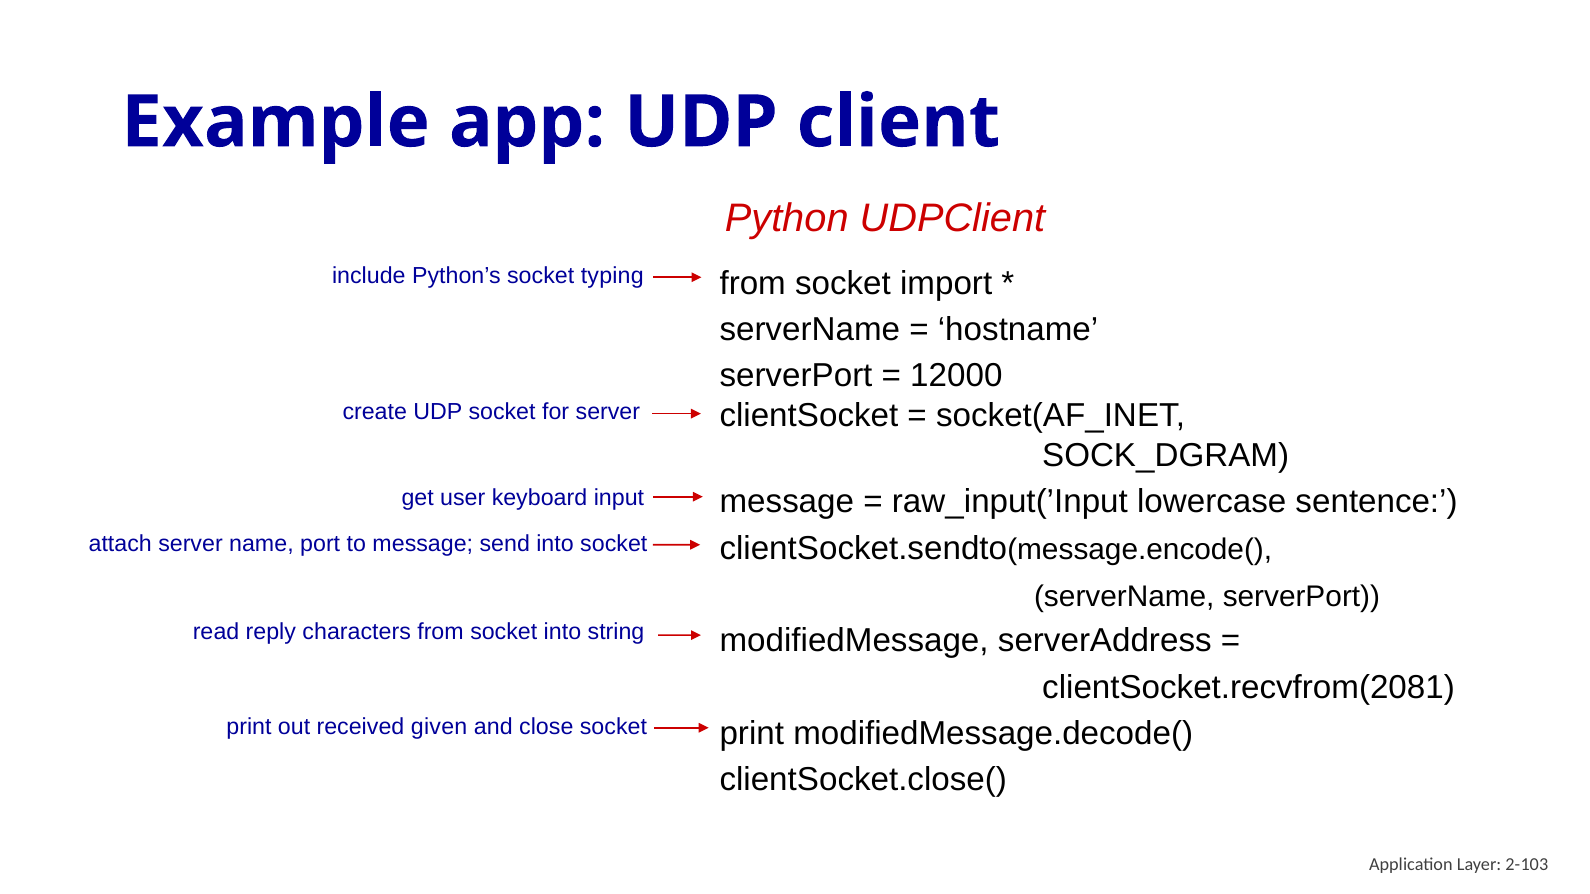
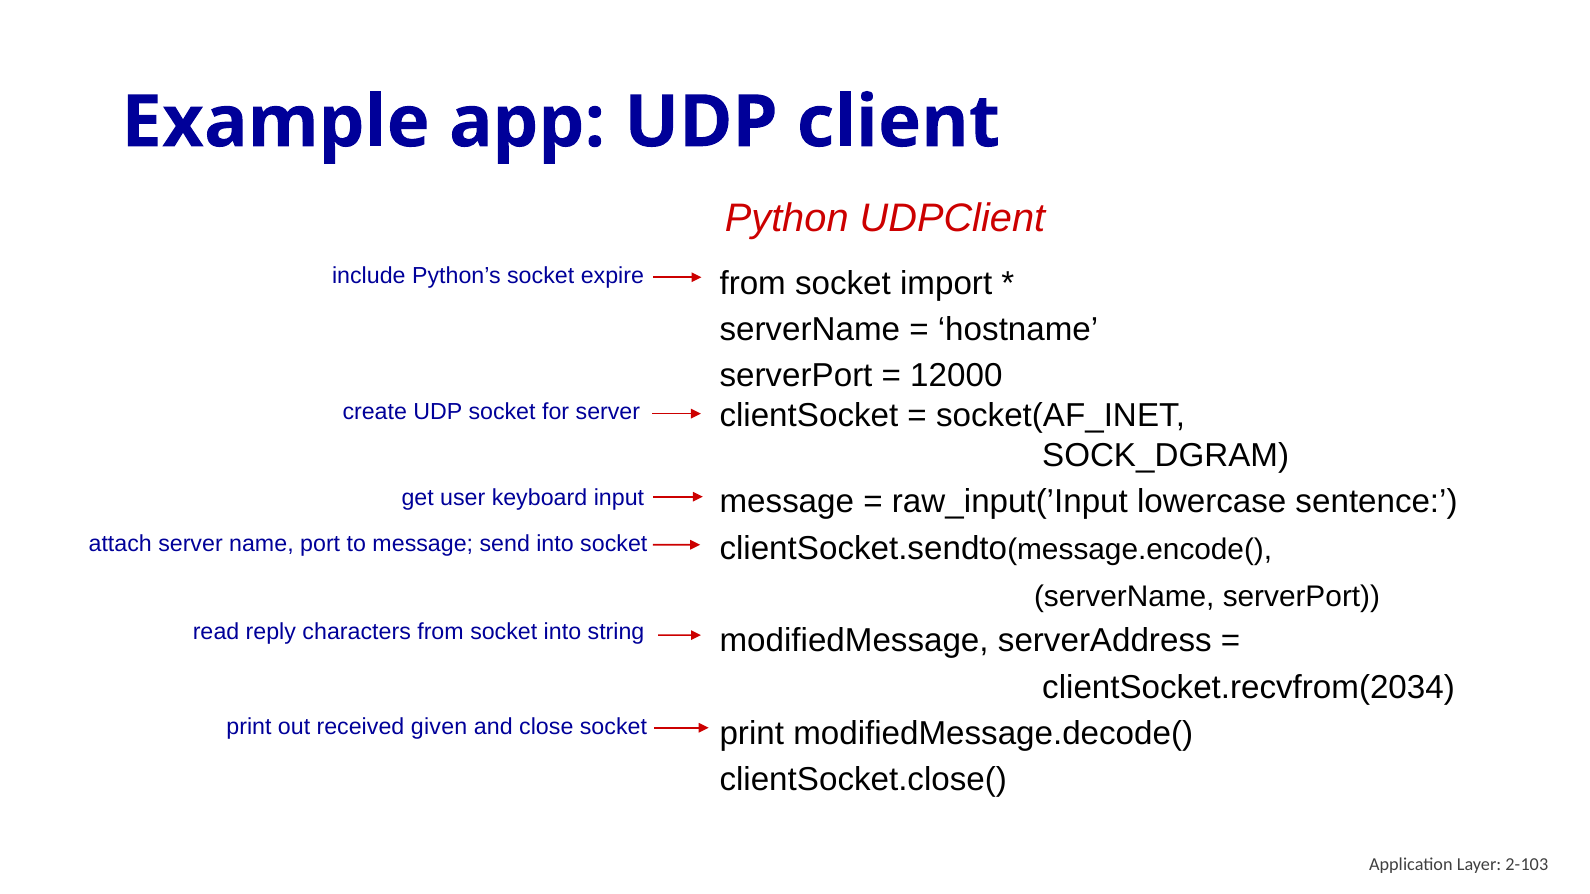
typing: typing -> expire (612, 276)
clientSocket.recvfrom(2081: clientSocket.recvfrom(2081 -> clientSocket.recvfrom(2034 (1249, 687)
